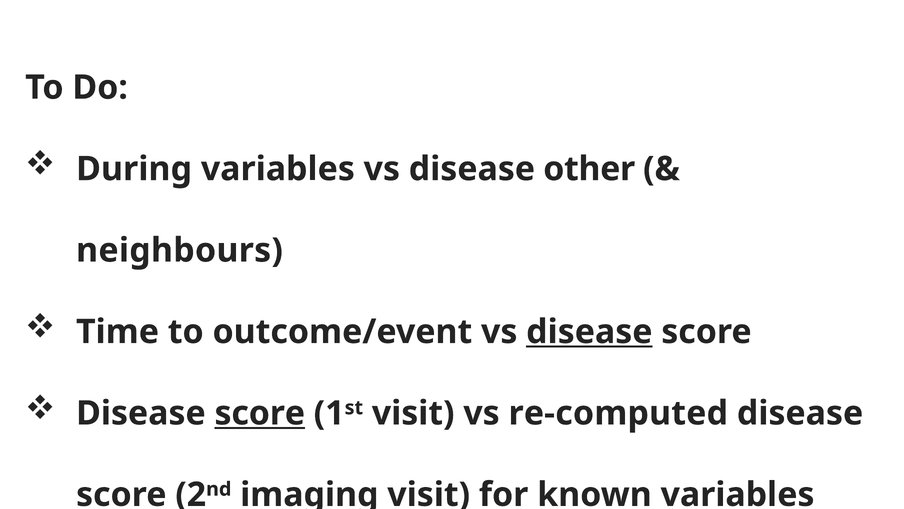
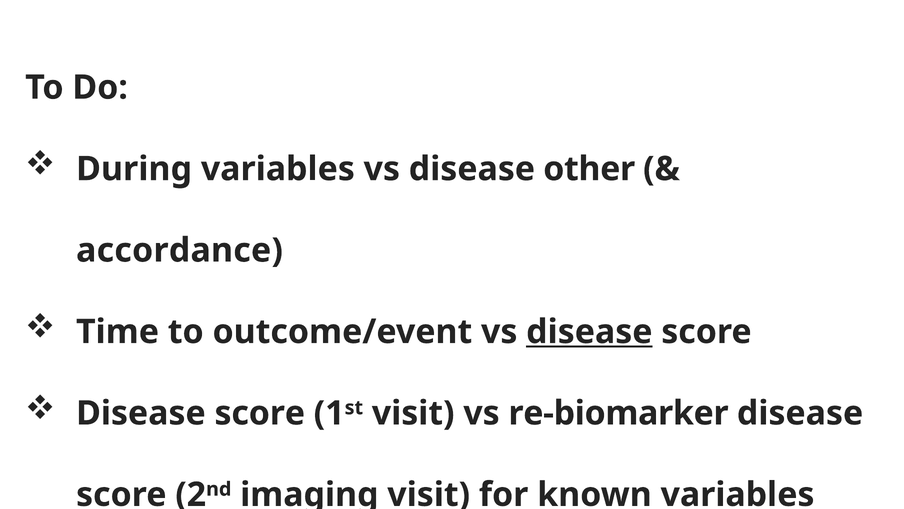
neighbours: neighbours -> accordance (180, 250)
score underline: present -> none (260, 413)
re-computed: re-computed -> re-biomarker (619, 413)
